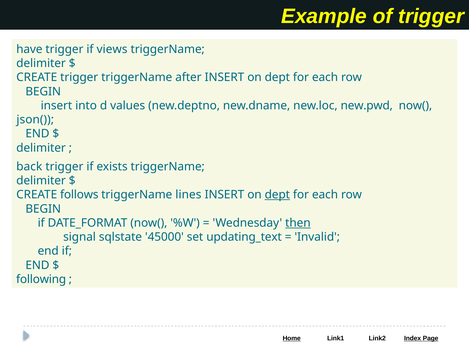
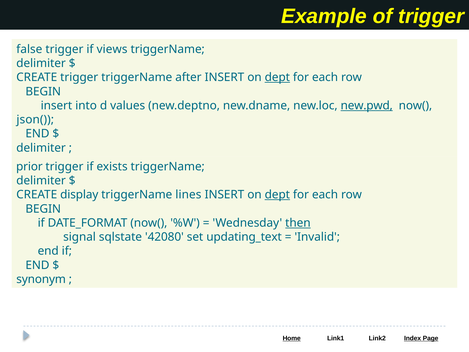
have: have -> false (29, 49)
dept underline: none -> present (277, 77)
new.pwd underline: none -> present (367, 106)
back: back -> prior (29, 166)
follows: follows -> display (79, 195)
45000: 45000 -> 42080 (164, 237)
following: following -> synonym (41, 279)
